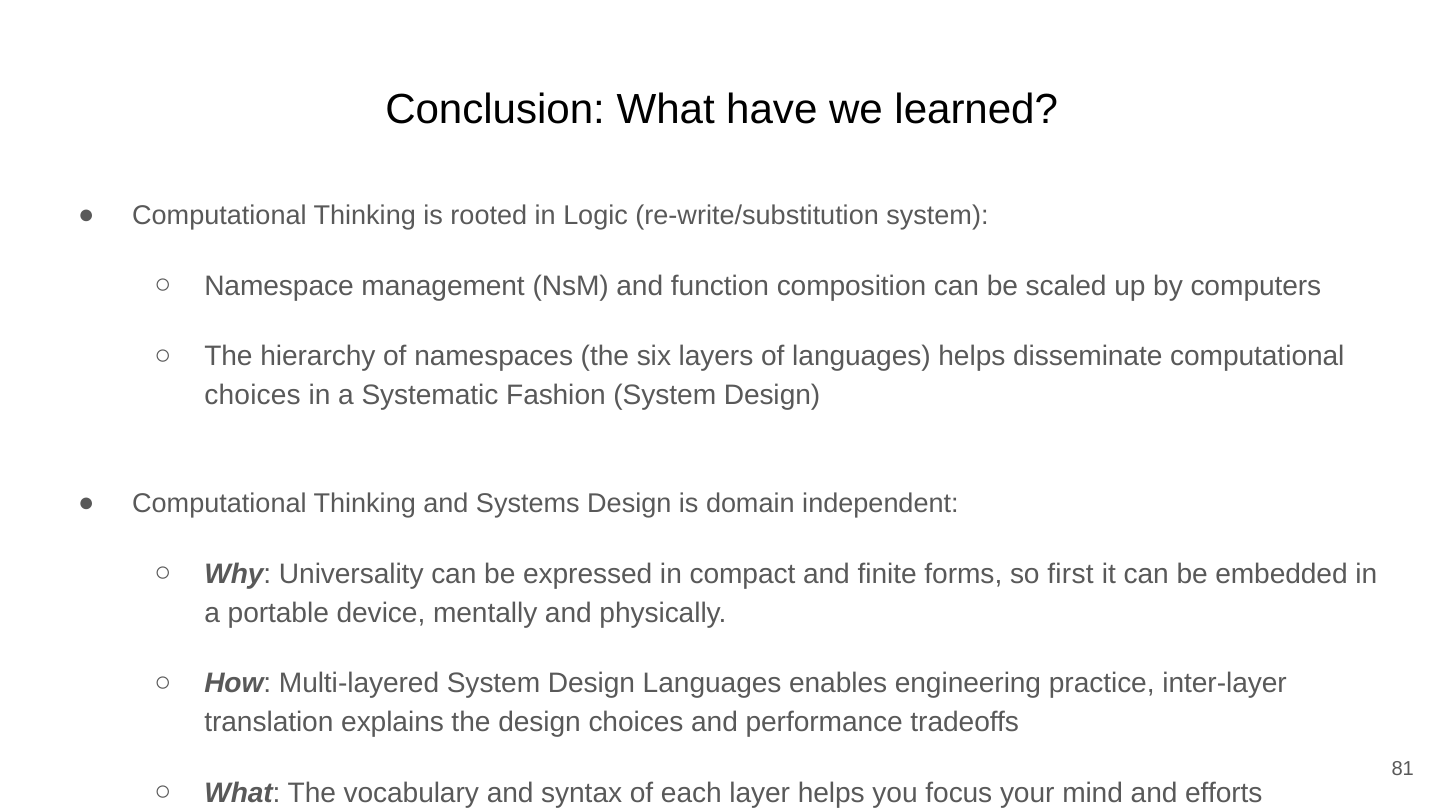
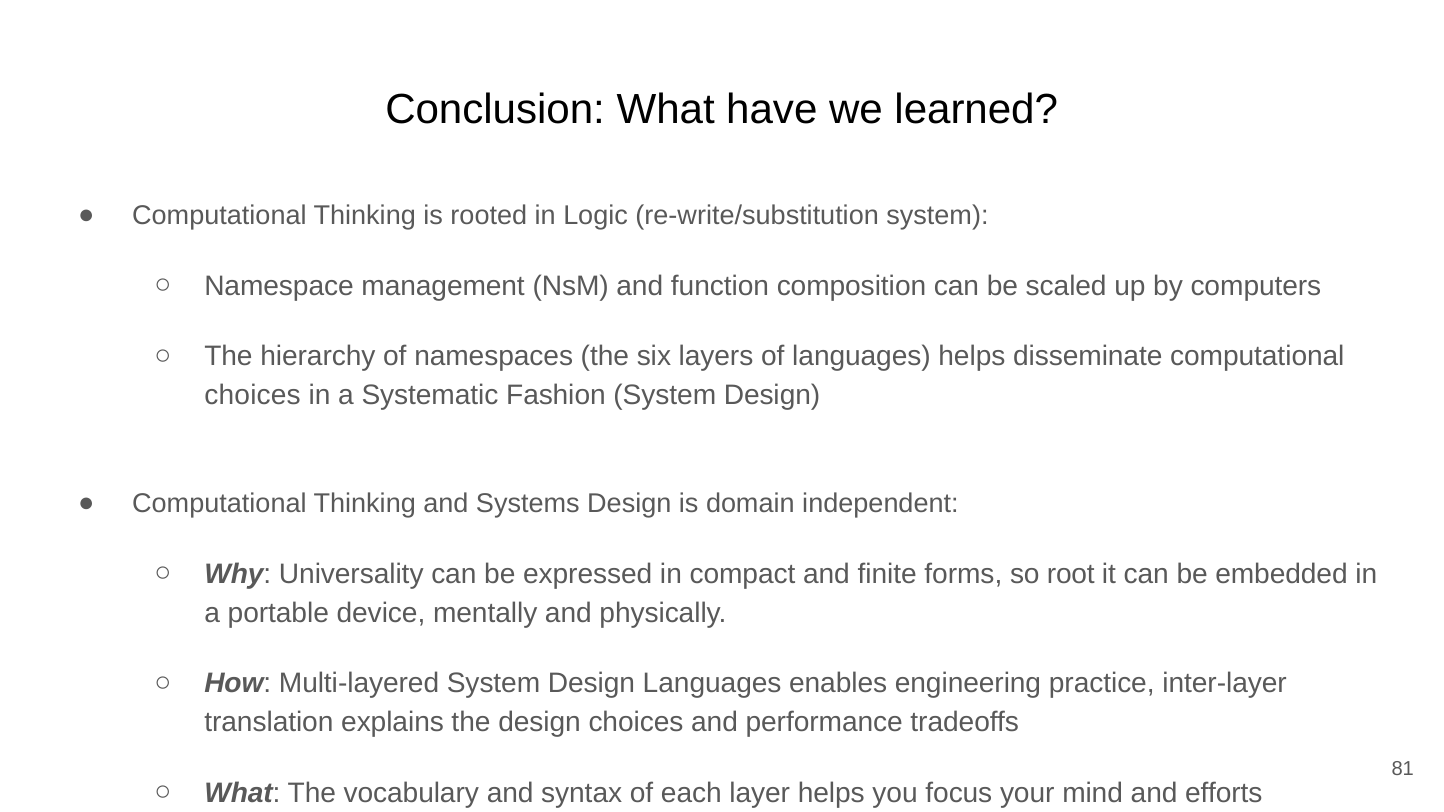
first: first -> root (1071, 574)
